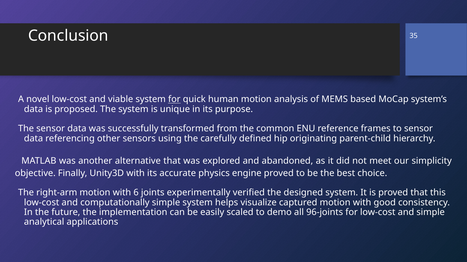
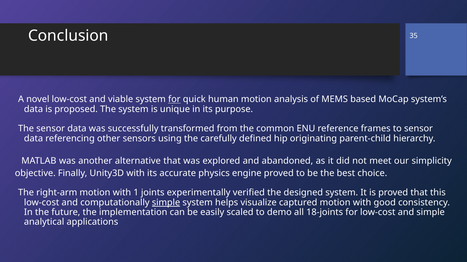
6: 6 -> 1 (136, 193)
simple underline: none -> present (166, 203)
96-joints: 96-joints -> 18-joints (325, 213)
